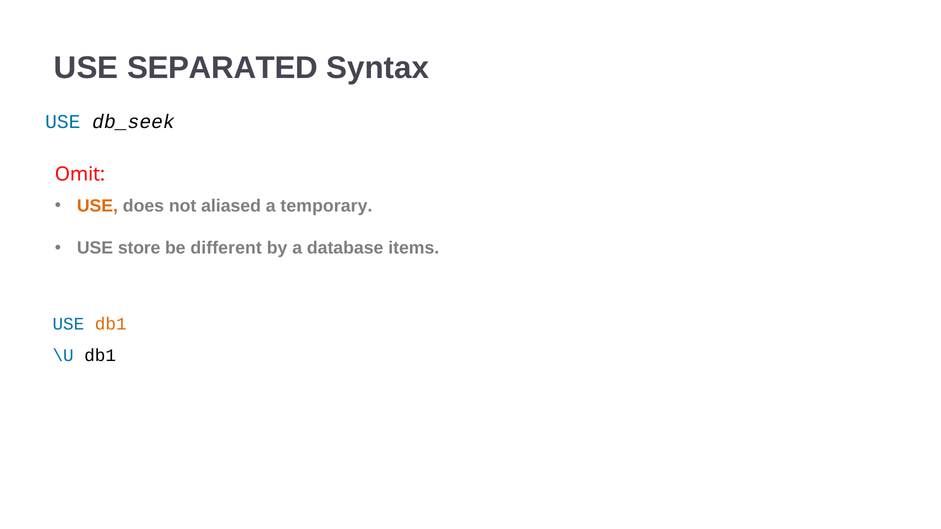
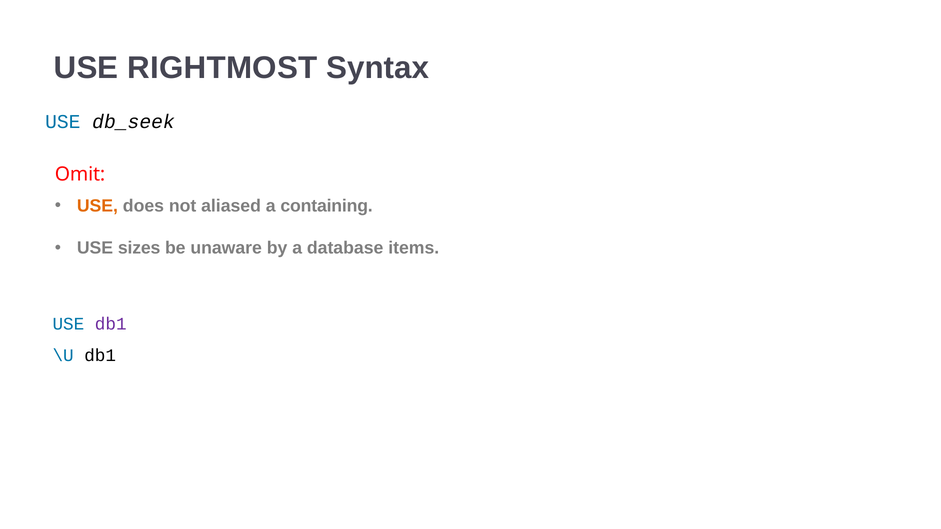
SEPARATED: SEPARATED -> RIGHTMOST (222, 68)
temporary: temporary -> containing (327, 206)
store: store -> sizes (139, 248)
different: different -> unaware (226, 248)
db1 colour: orange -> purple (111, 324)
